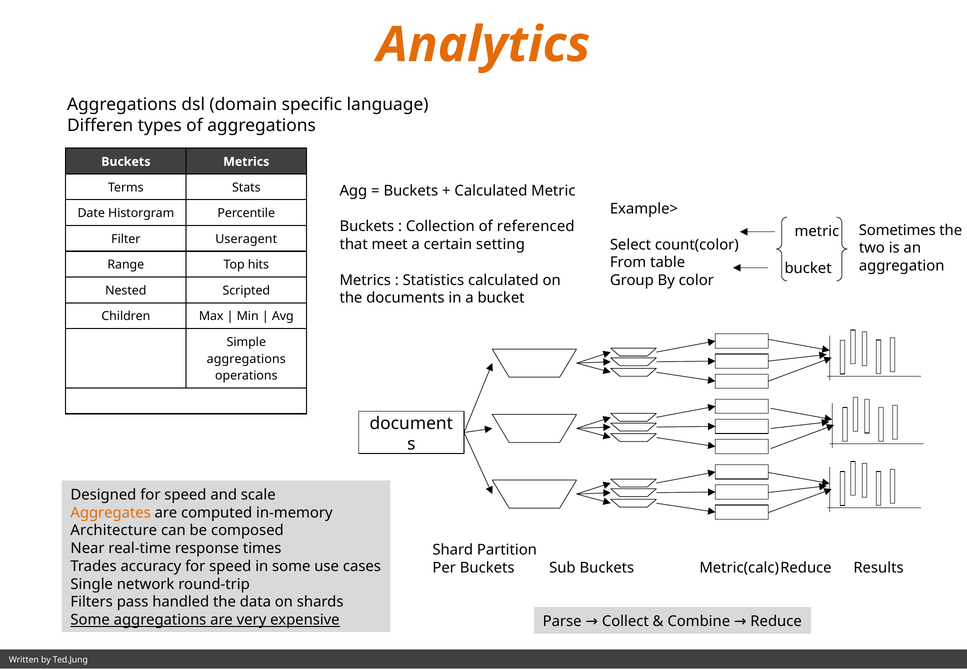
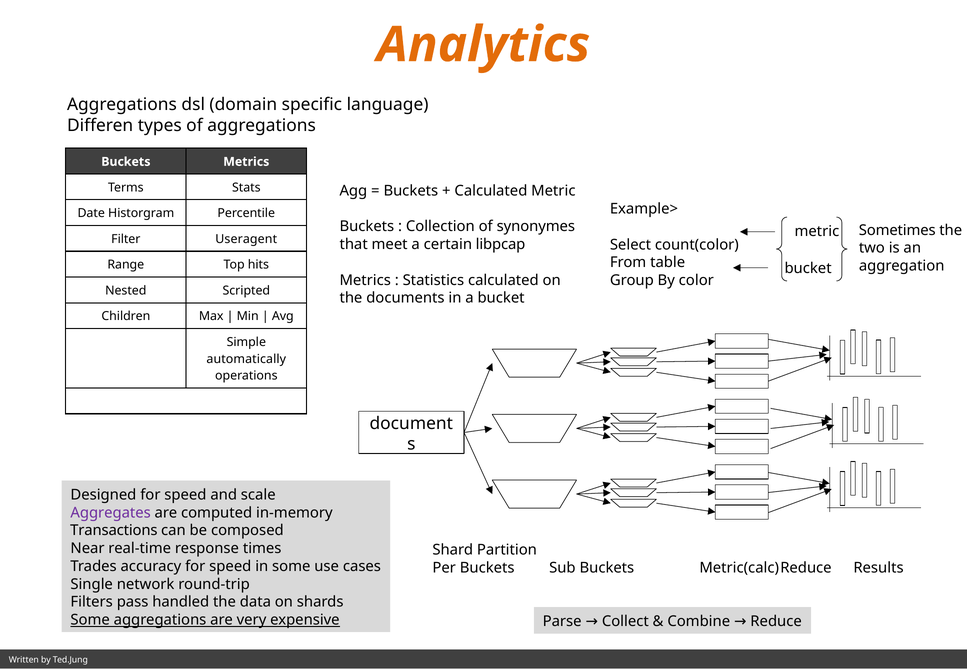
referenced: referenced -> synonymes (536, 227)
setting: setting -> libpcap (501, 245)
aggregations: aggregations -> automatically (246, 359)
Aggregates colour: orange -> purple (111, 513)
Architecture: Architecture -> Transactions (114, 531)
